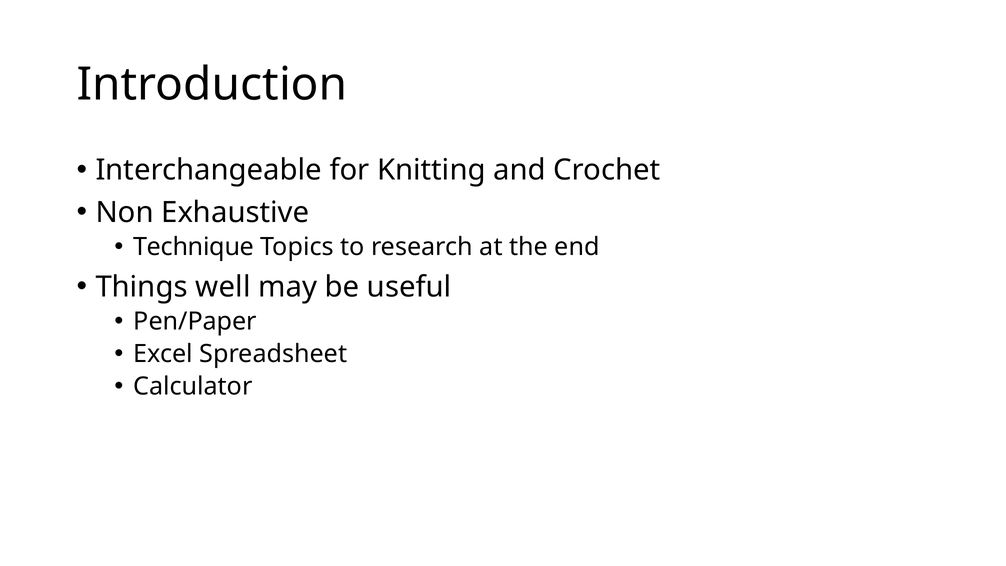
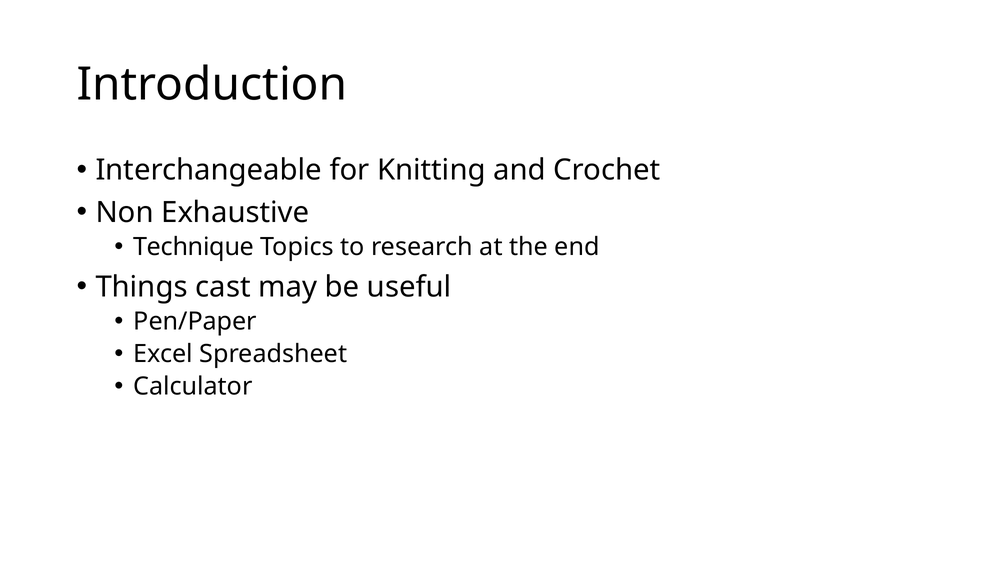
well: well -> cast (223, 287)
